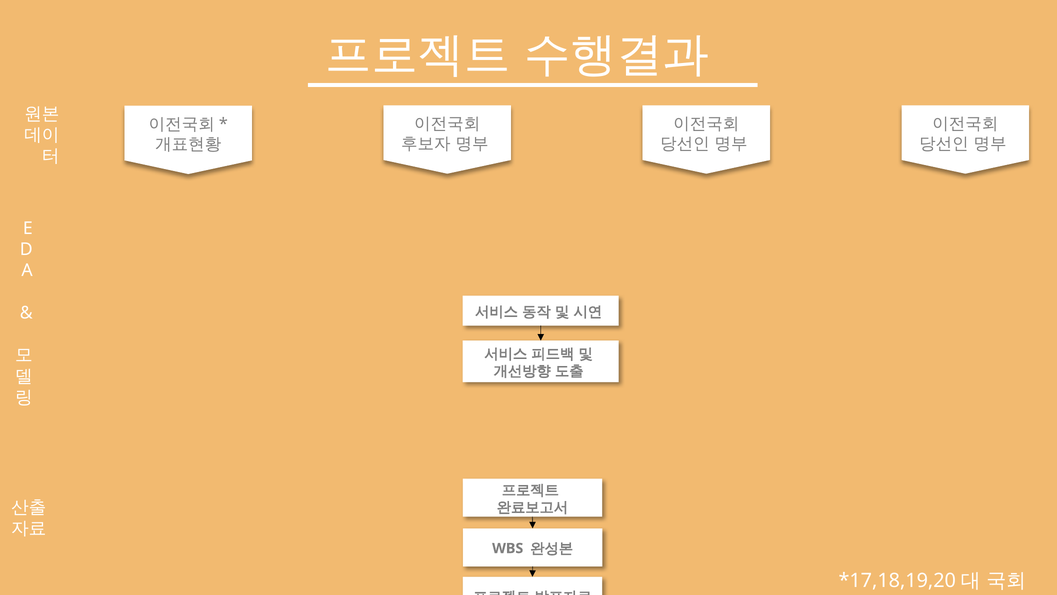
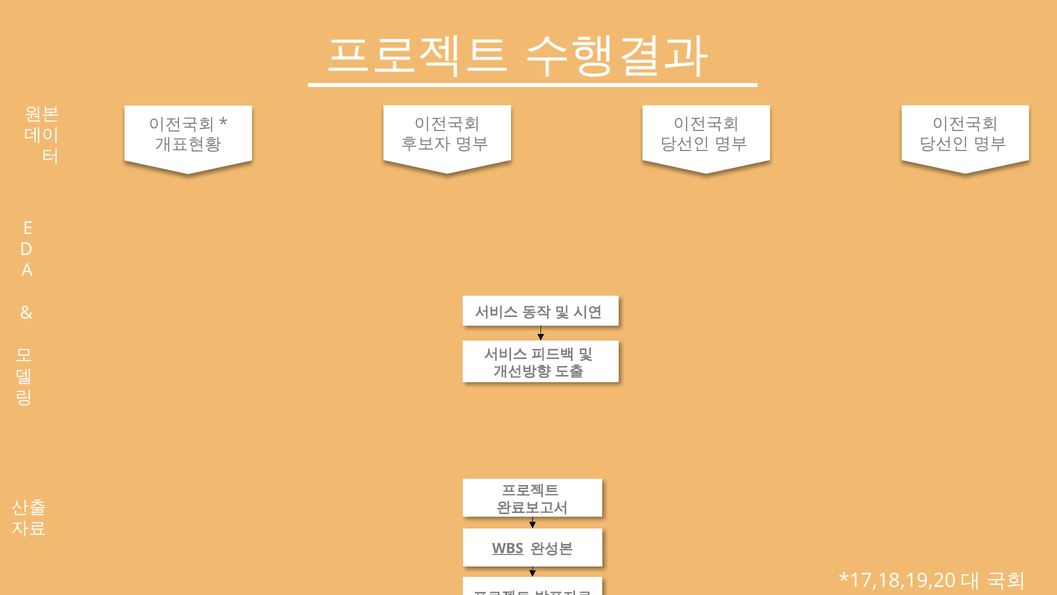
WBS underline: none -> present (508, 548)
